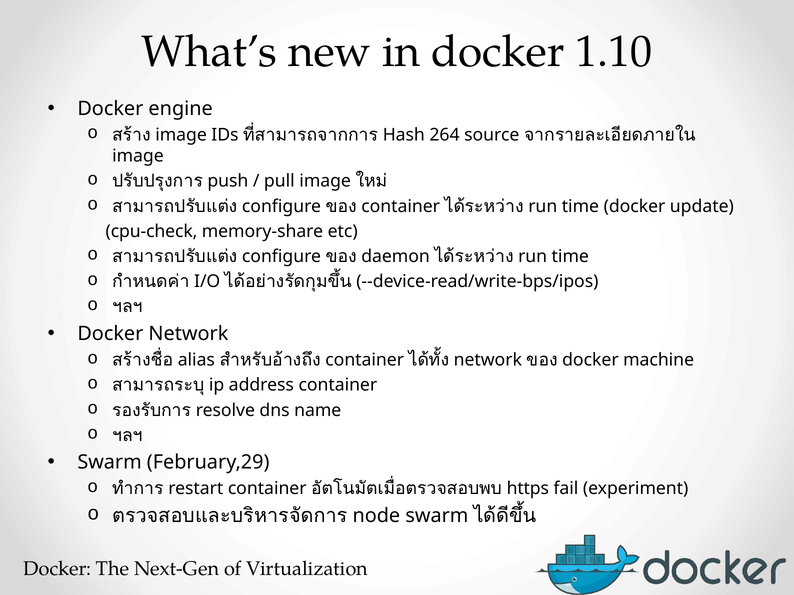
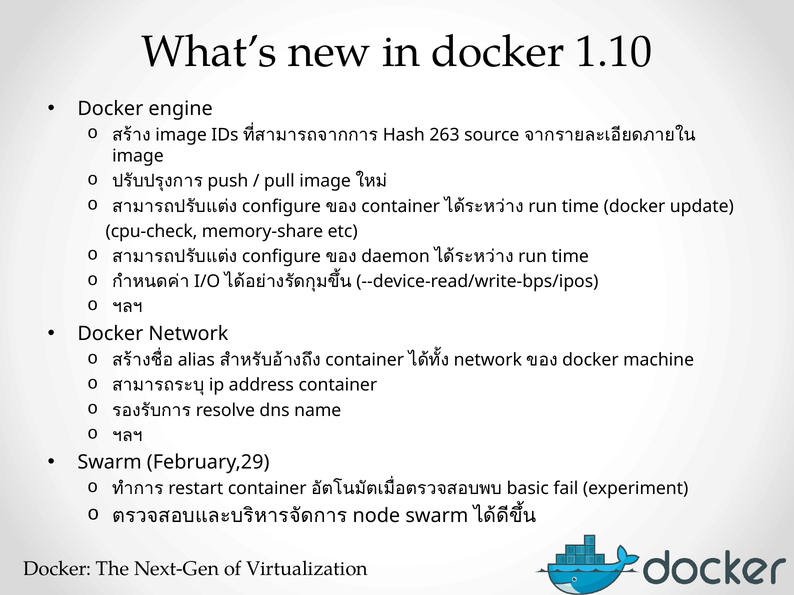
264: 264 -> 263 (445, 135)
https: https -> basic (528, 489)
